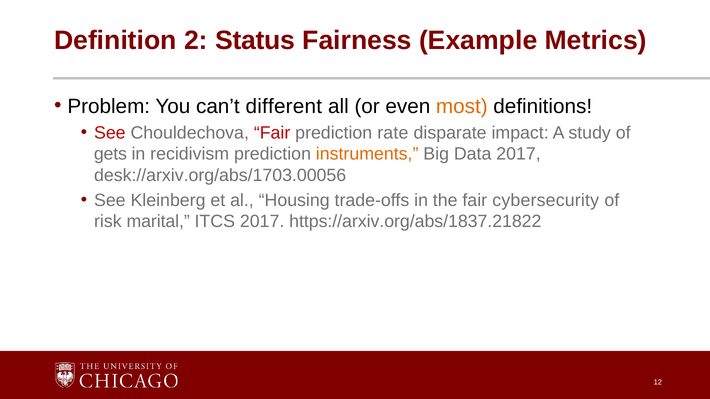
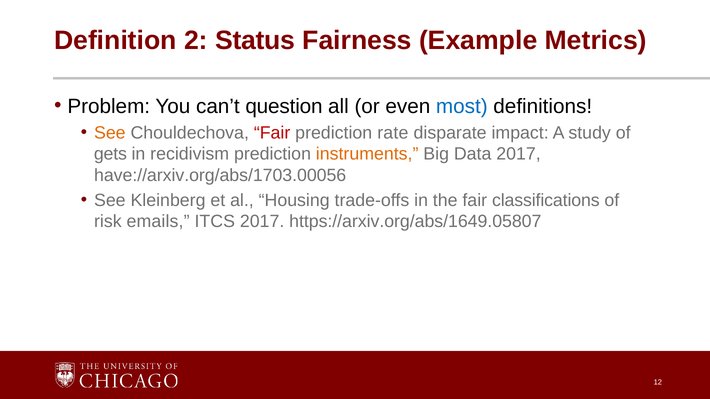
different: different -> question (284, 106)
most colour: orange -> blue (462, 106)
See colour: red -> orange (110, 133)
desk://arxiv.org/abs/1703.00056: desk://arxiv.org/abs/1703.00056 -> have://arxiv.org/abs/1703.00056 (220, 176)
cybersecurity: cybersecurity -> classifications (546, 201)
marital: marital -> emails (158, 222)
https://arxiv.org/abs/1837.21822: https://arxiv.org/abs/1837.21822 -> https://arxiv.org/abs/1649.05807 (415, 222)
